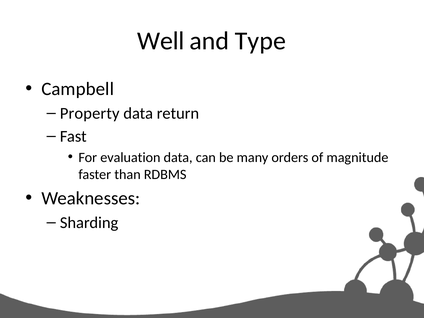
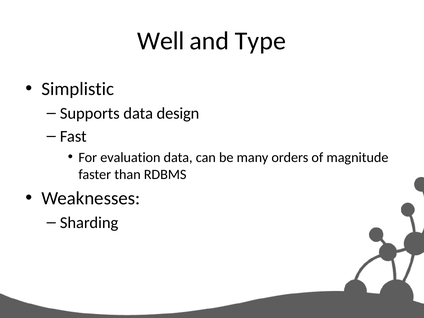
Campbell: Campbell -> Simplistic (78, 89)
Property: Property -> Supports (90, 113)
return: return -> design (178, 113)
